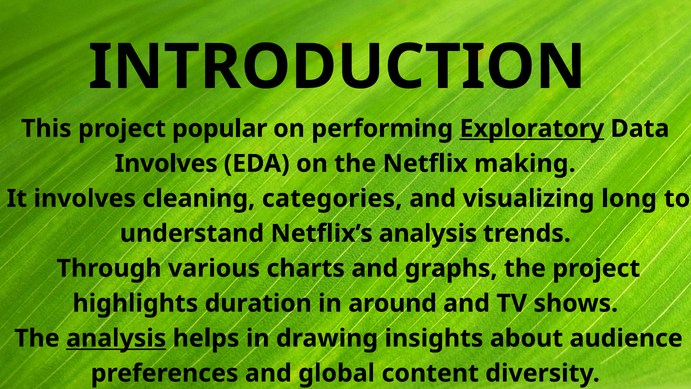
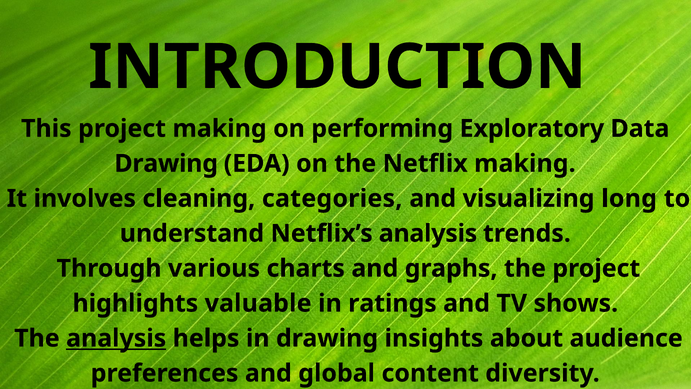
project popular: popular -> making (220, 129)
Exploratory underline: present -> none (532, 129)
Involves: Involves -> Drawing (166, 163)
duration: duration -> valuable (258, 303)
around: around -> ratings (392, 303)
